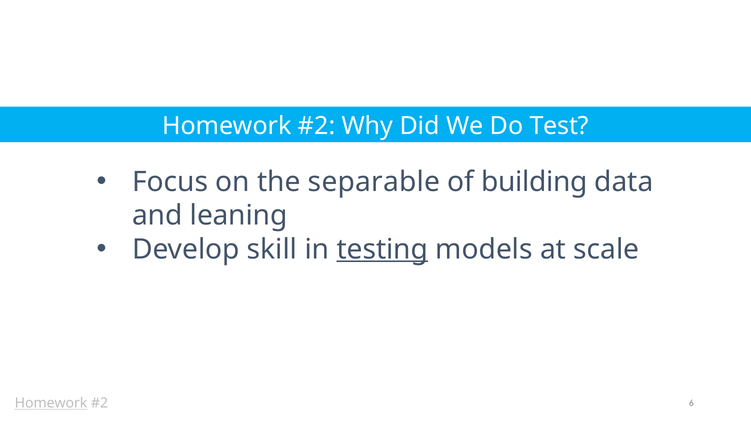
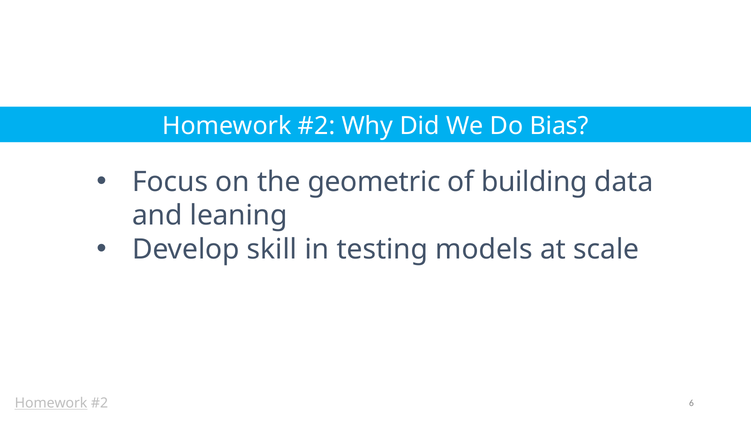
Test: Test -> Bias (559, 126)
separable: separable -> geometric (374, 182)
testing underline: present -> none (382, 250)
